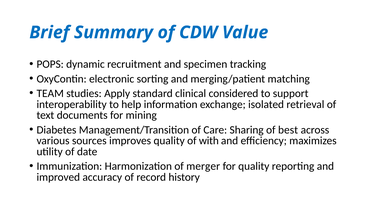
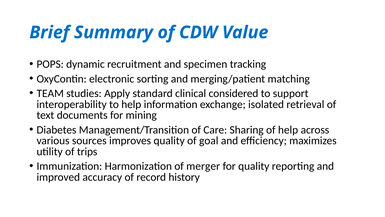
of best: best -> help (288, 130)
with: with -> goal (209, 140)
date: date -> trips (87, 151)
